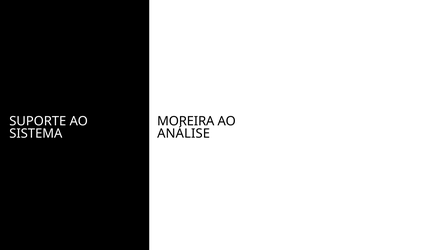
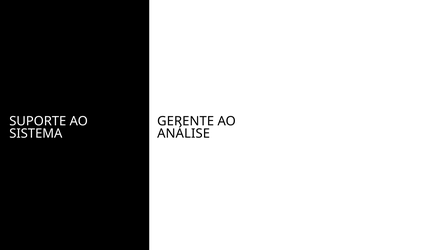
MOREIRA: MOREIRA -> GERENTE (186, 121)
